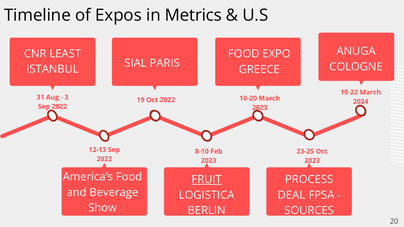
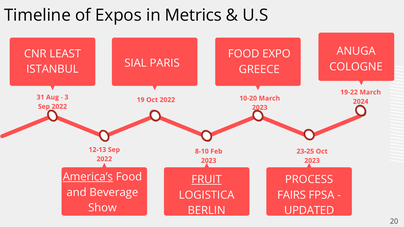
America’s underline: none -> present (88, 177)
DEAL: DEAL -> FAIRS (292, 195)
SOURCES: SOURCES -> UPDATED (309, 211)
